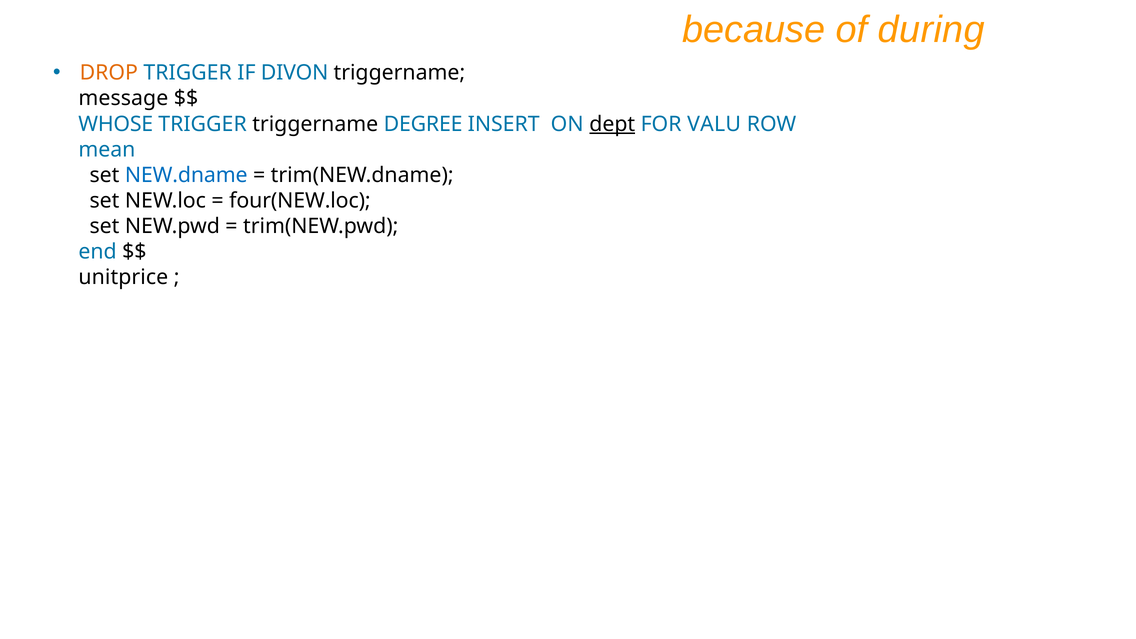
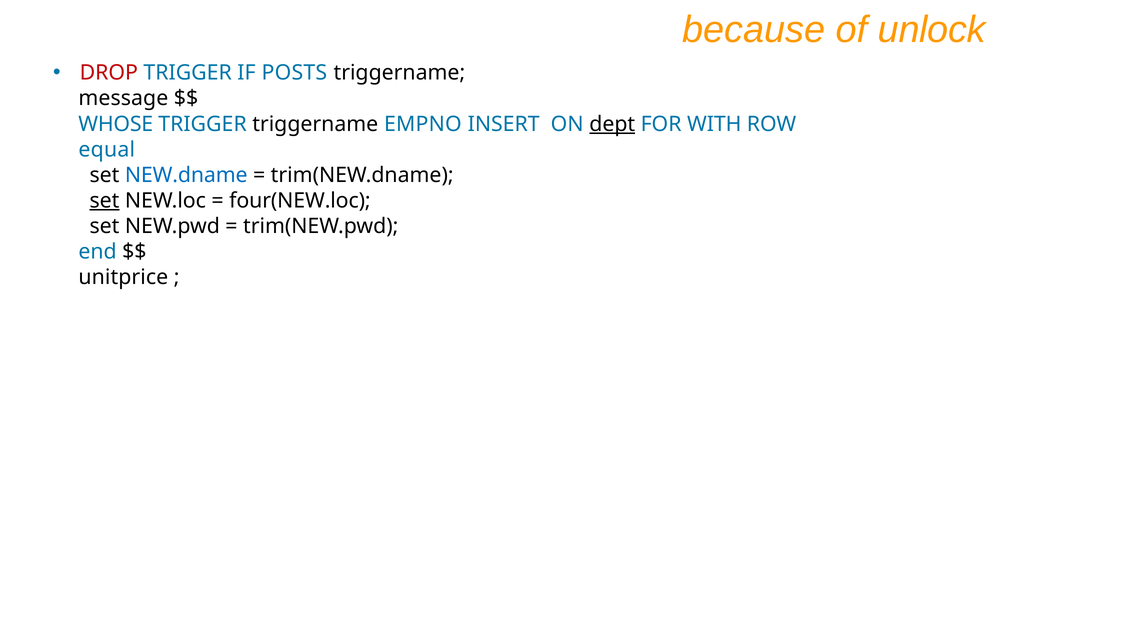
during: during -> unlock (932, 30)
DROP colour: orange -> red (109, 73)
DIVON: DIVON -> POSTS (294, 73)
DEGREE: DEGREE -> EMPNO (423, 124)
VALU: VALU -> WITH (714, 124)
mean: mean -> equal (107, 150)
set underline: none -> present (104, 201)
